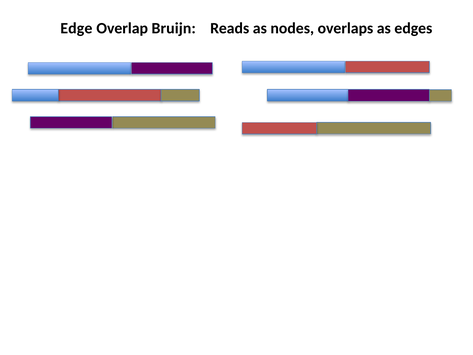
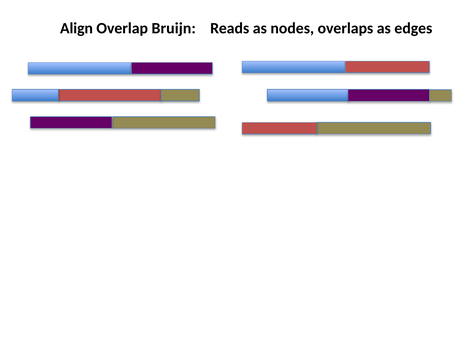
Edge: Edge -> Align (77, 28)
